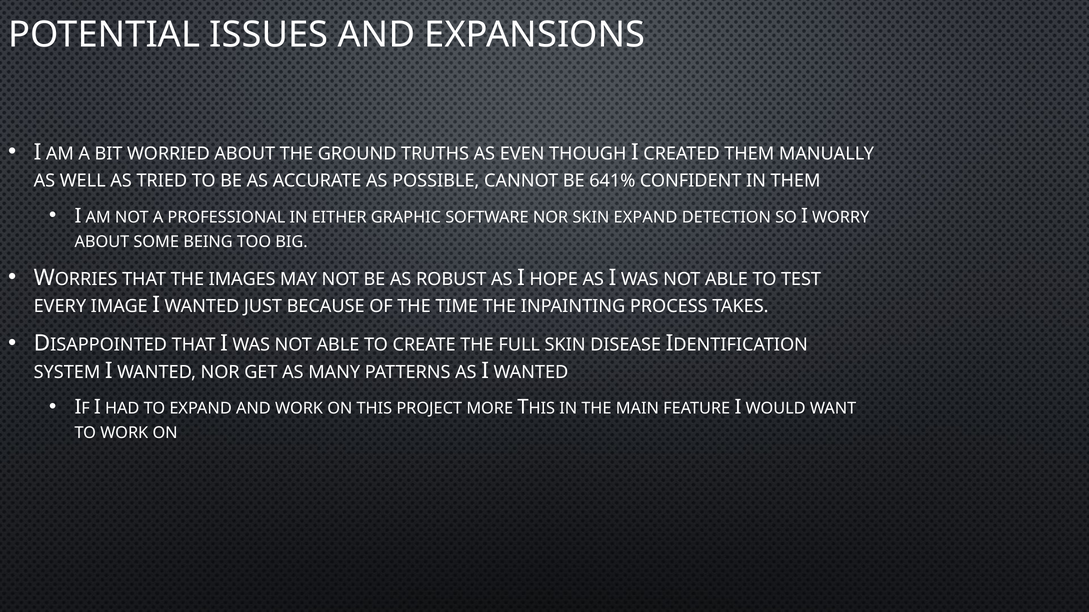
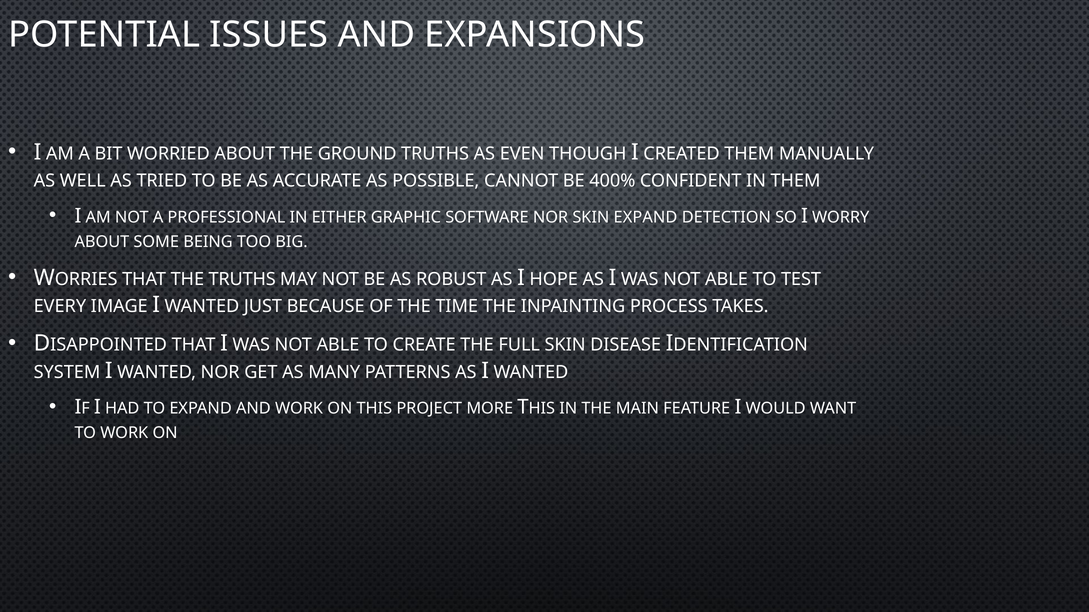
641%: 641% -> 400% (612, 181)
THE IMAGES: IMAGES -> TRUTHS (242, 279)
